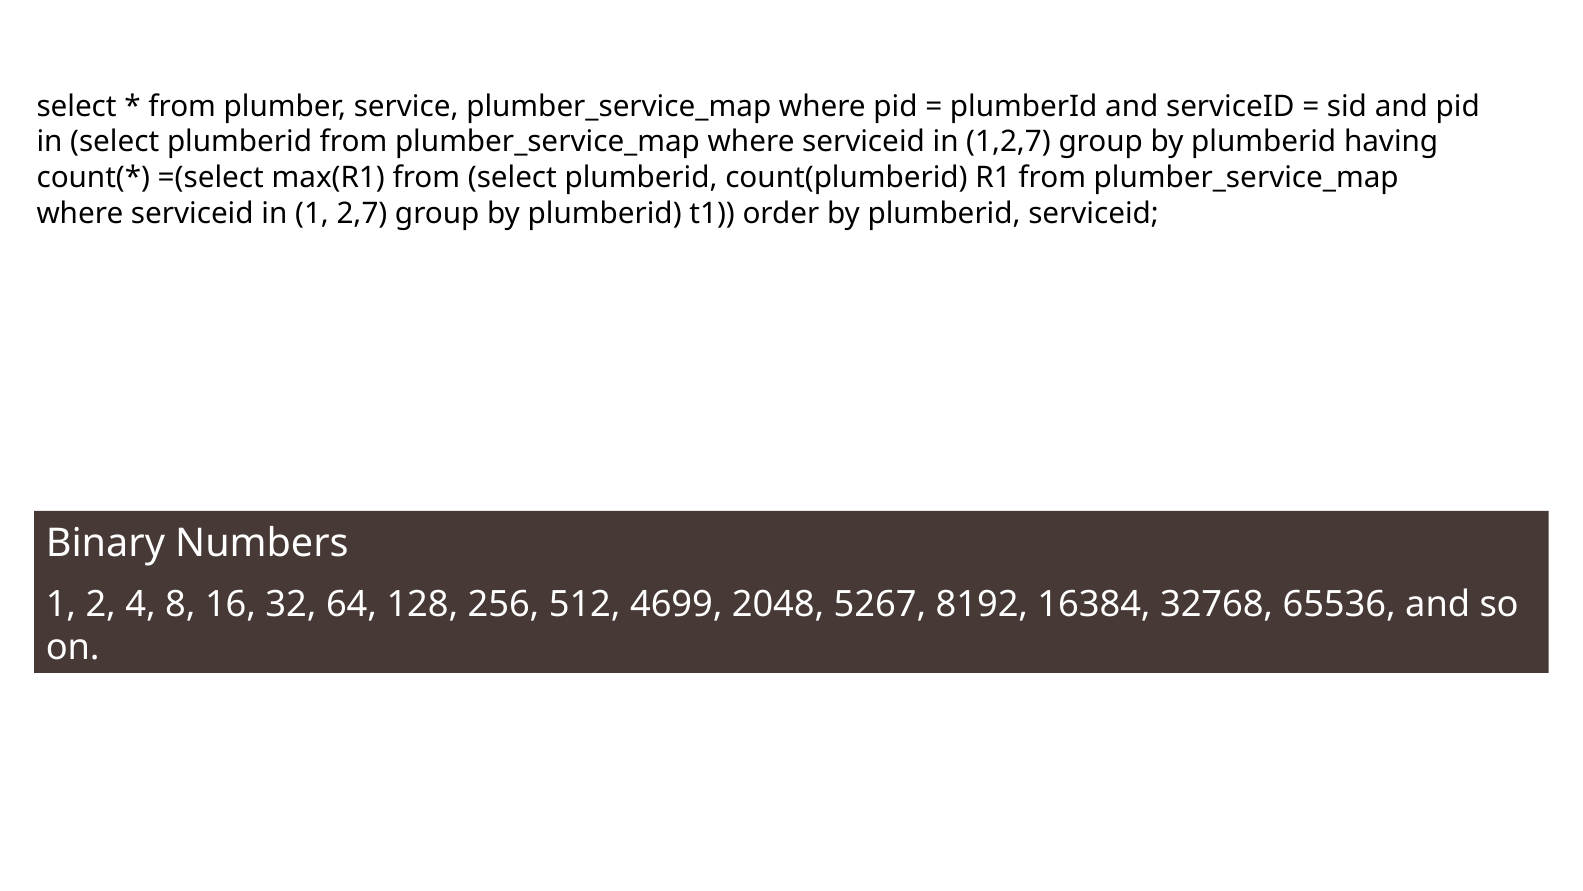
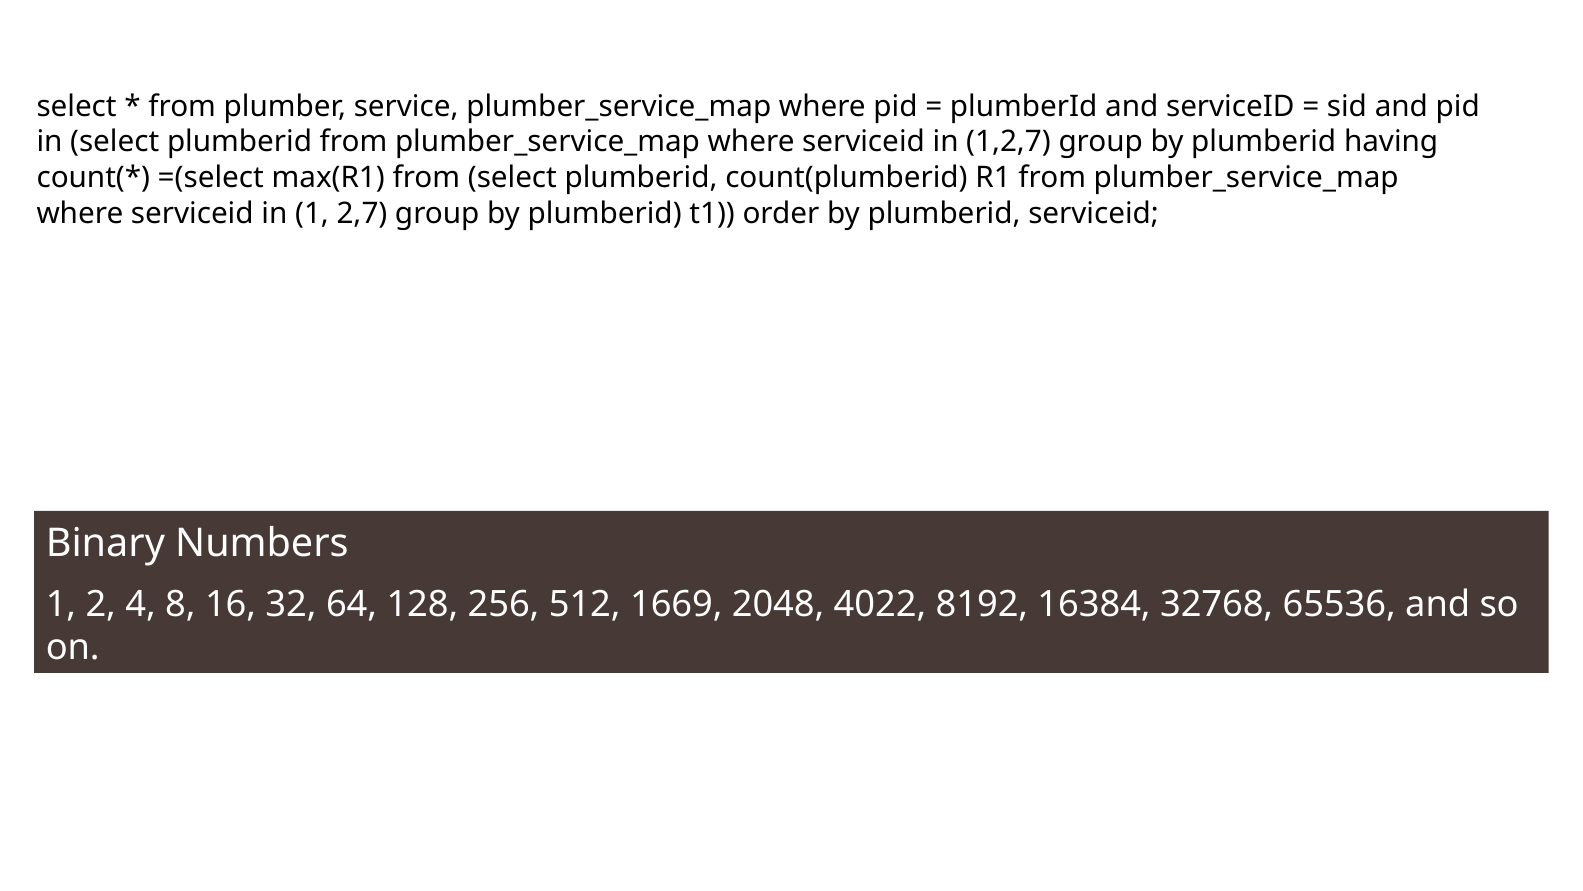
4699: 4699 -> 1669 (676, 604)
5267: 5267 -> 4022 (880, 604)
